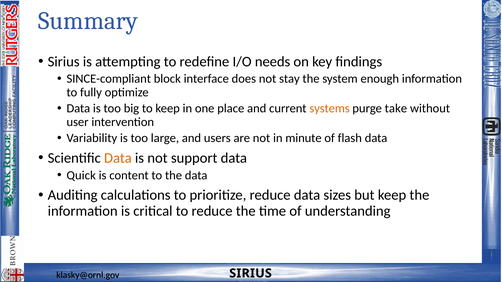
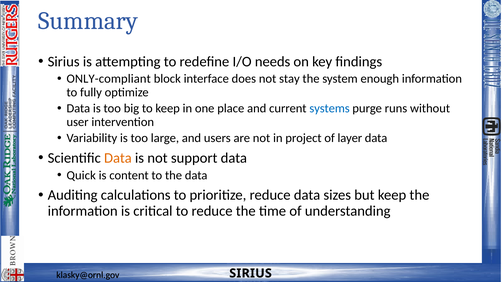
SINCE-compliant: SINCE-compliant -> ONLY-compliant (109, 79)
systems colour: orange -> blue (330, 109)
take: take -> runs (396, 109)
minute: minute -> project (303, 138)
flash: flash -> layer (350, 138)
